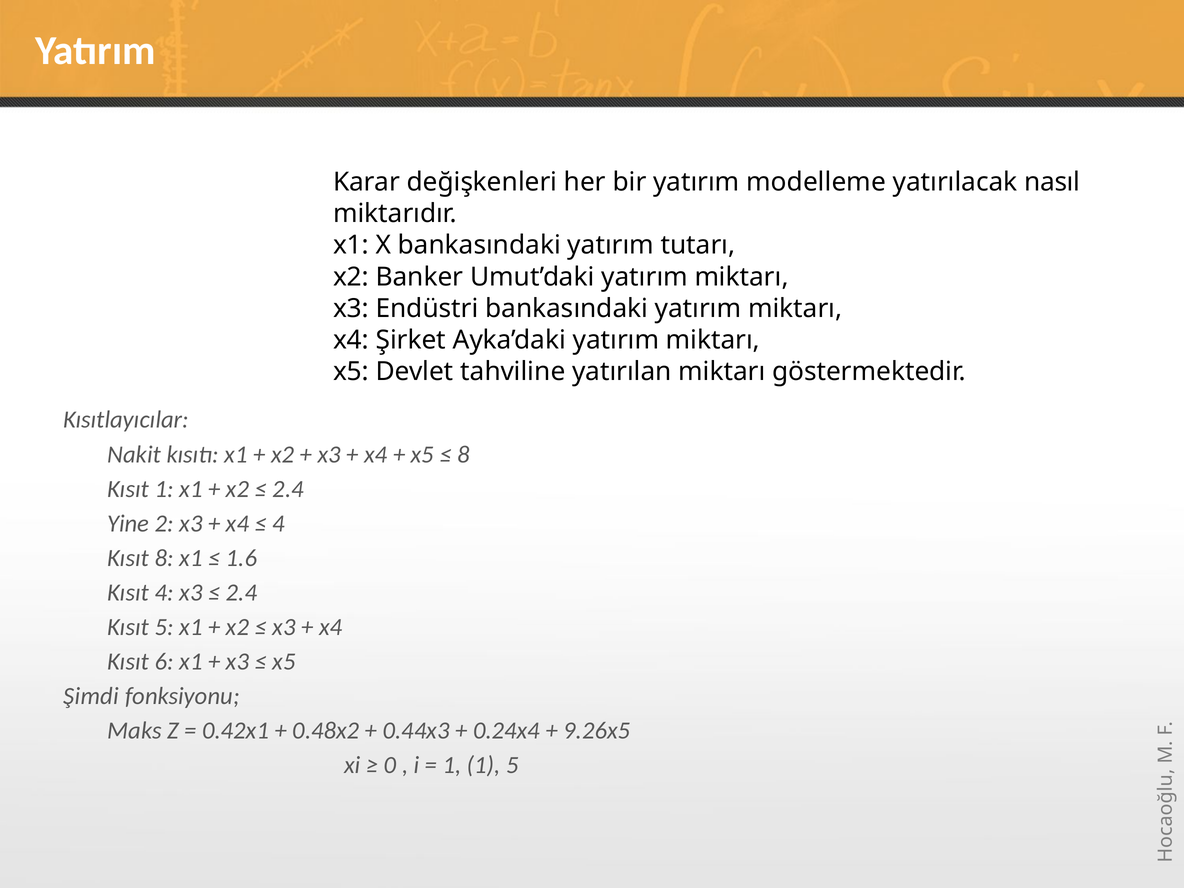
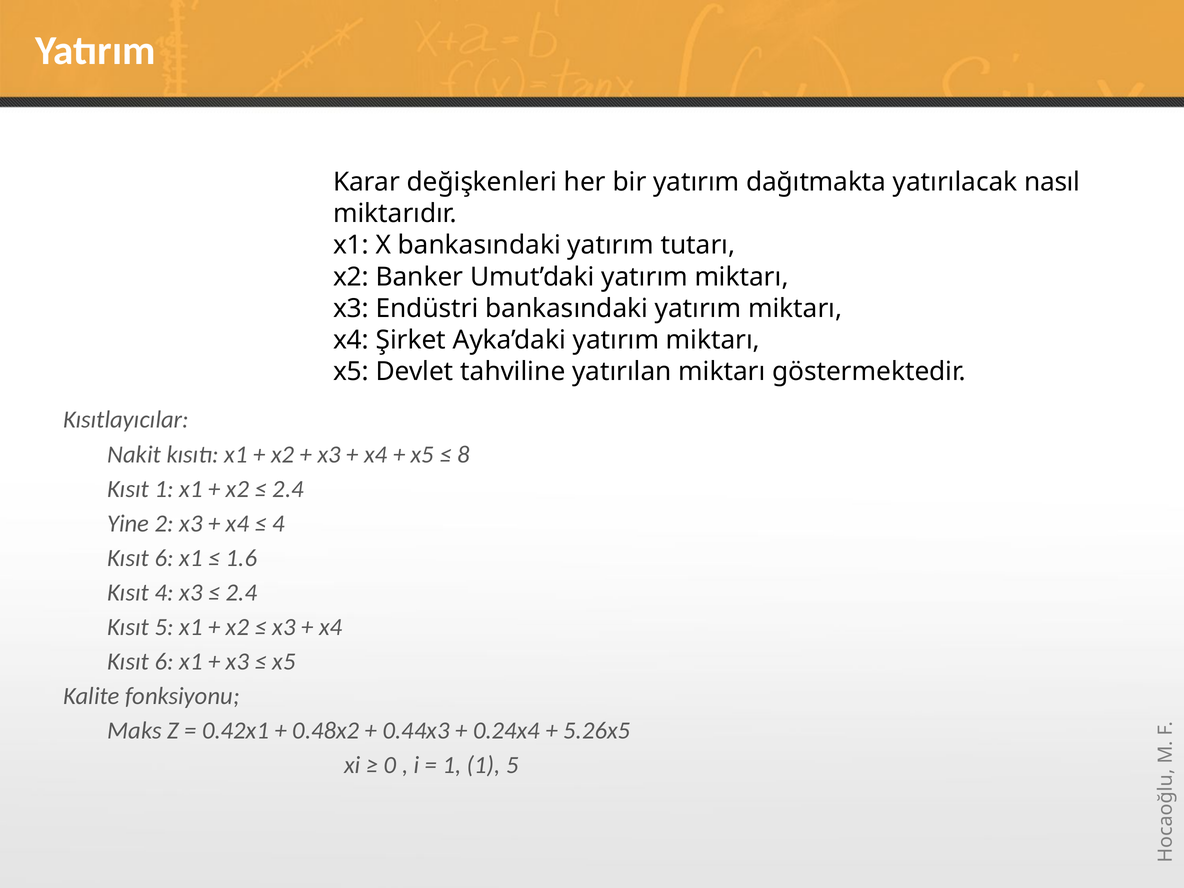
modelleme: modelleme -> dağıtmakta (816, 182)
8: 8 -> 6 (164, 558)
Şimdi: Şimdi -> Kalite (91, 696)
9.26x5: 9.26x5 -> 5.26x5 (597, 731)
